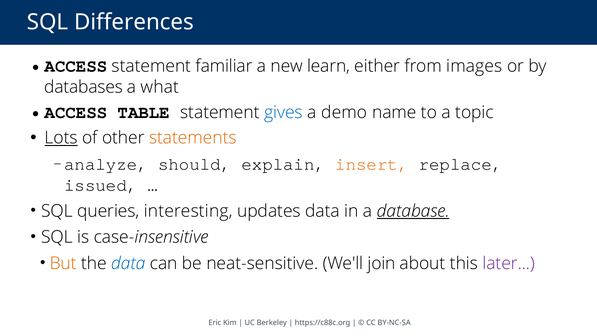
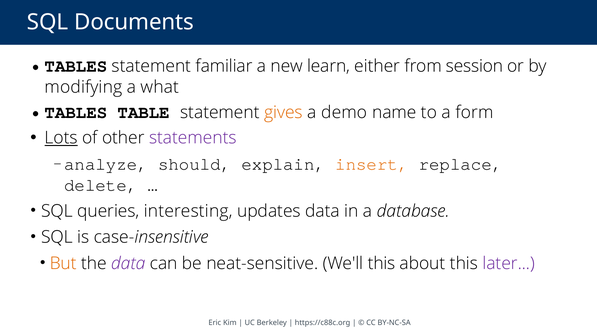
Differences: Differences -> Documents (134, 22)
ACCESS: ACCESS -> TABLES (76, 66)
images: images -> session (474, 66)
databases: databases -> modifying (83, 87)
ACCESS: ACCESS -> TABLES (76, 112)
gives colour: blue -> orange (283, 112)
topic: topic -> form (474, 112)
statements colour: orange -> purple (193, 138)
issued: issued -> delete (101, 185)
database underline: present -> none (413, 211)
data colour: blue -> purple (128, 263)
We'll join: join -> this (381, 263)
